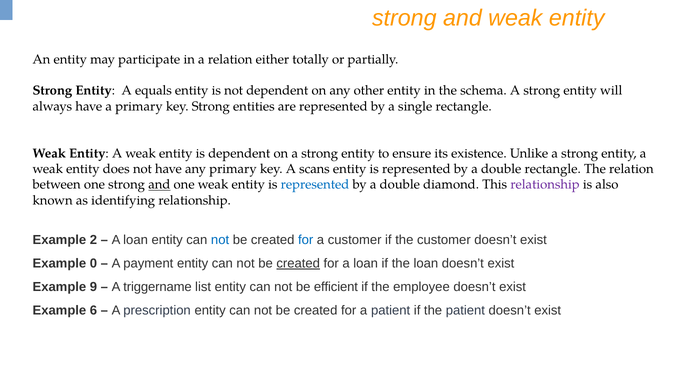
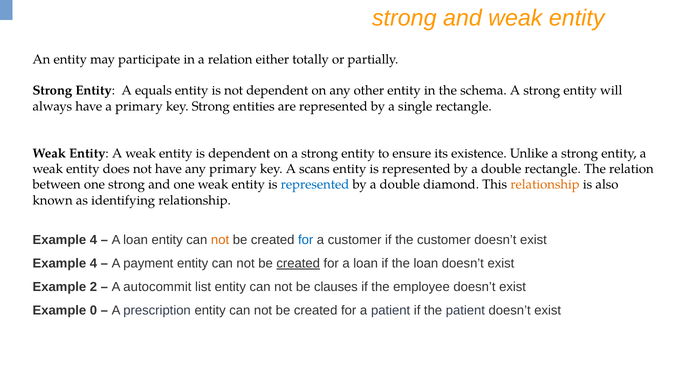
and underline: present -> none (159, 185)
relationship colour: purple -> orange (545, 185)
2: 2 -> 4 (93, 240)
not colour: blue -> orange (220, 240)
0: 0 -> 4 (93, 263)
9: 9 -> 2 (93, 287)
triggername: triggername -> autocommit (157, 287)
efficient: efficient -> clauses (336, 287)
6: 6 -> 0 (93, 310)
